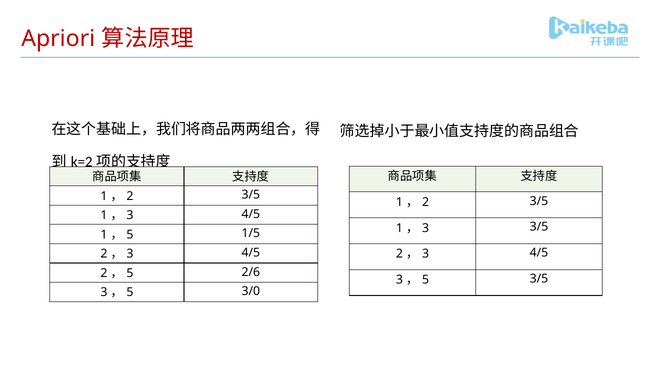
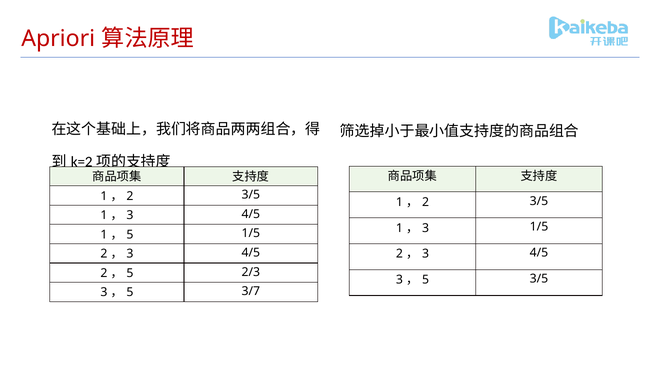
3/5: 3/5 -> 1/5 (539, 227)
2/6: 2/6 -> 2/3 (251, 272)
3/0: 3/0 -> 3/7 (251, 292)
